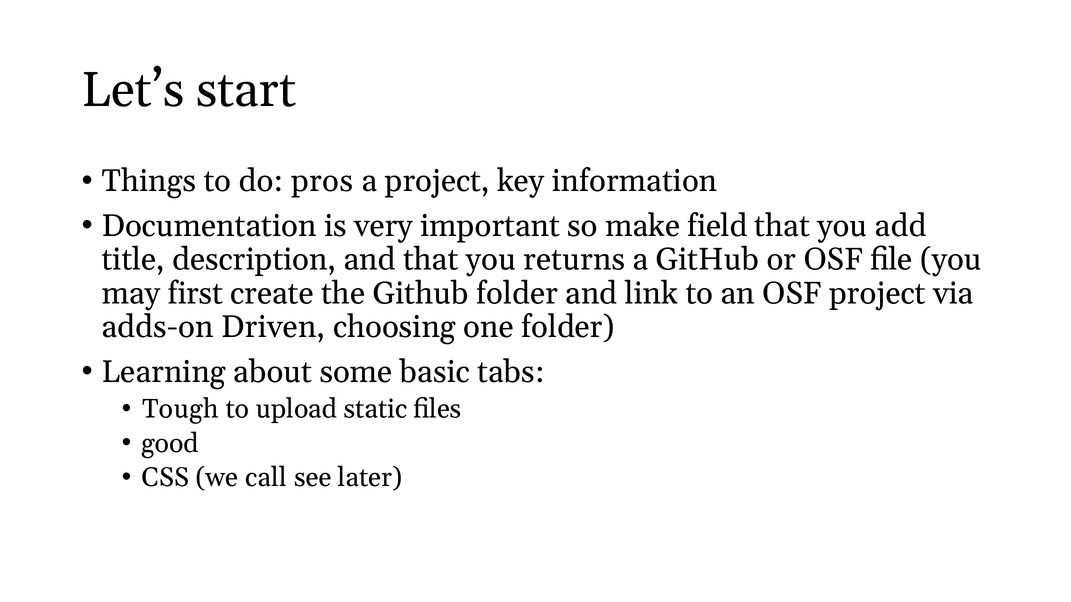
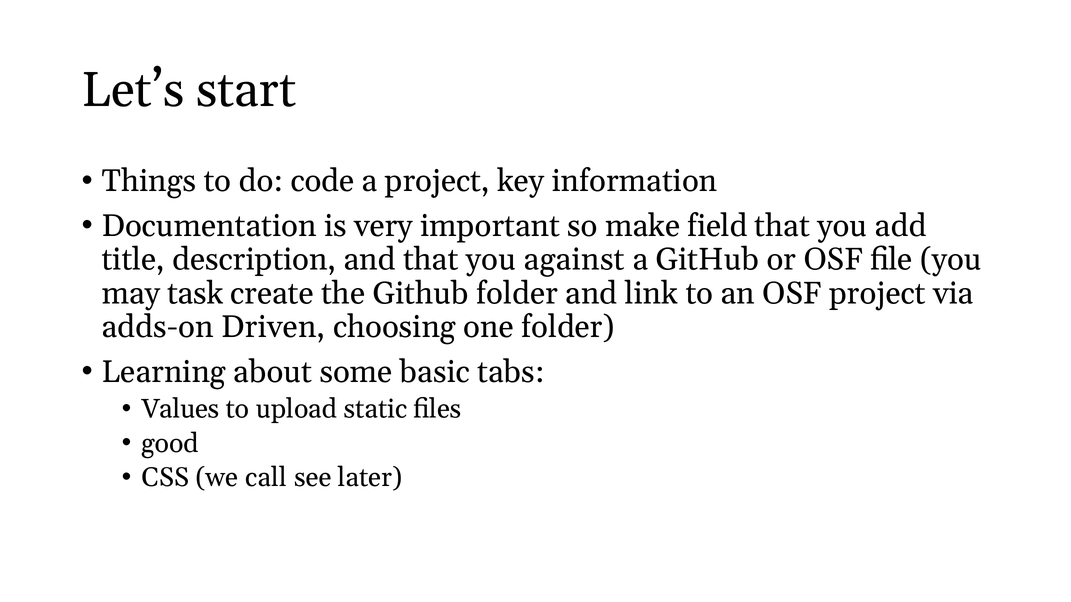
pros: pros -> code (322, 181)
returns: returns -> against (574, 260)
first: first -> task (195, 293)
Tough: Tough -> Values (181, 409)
